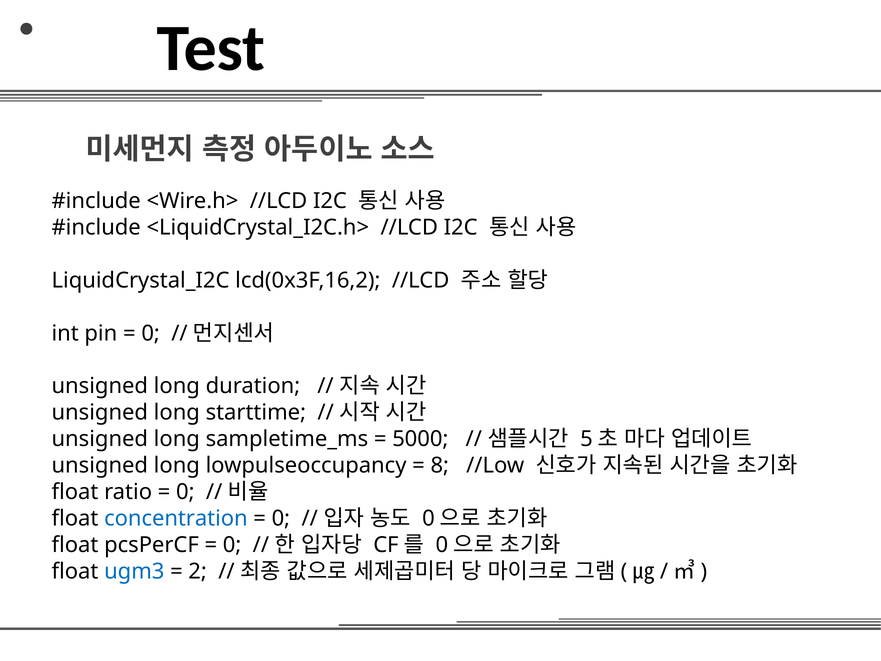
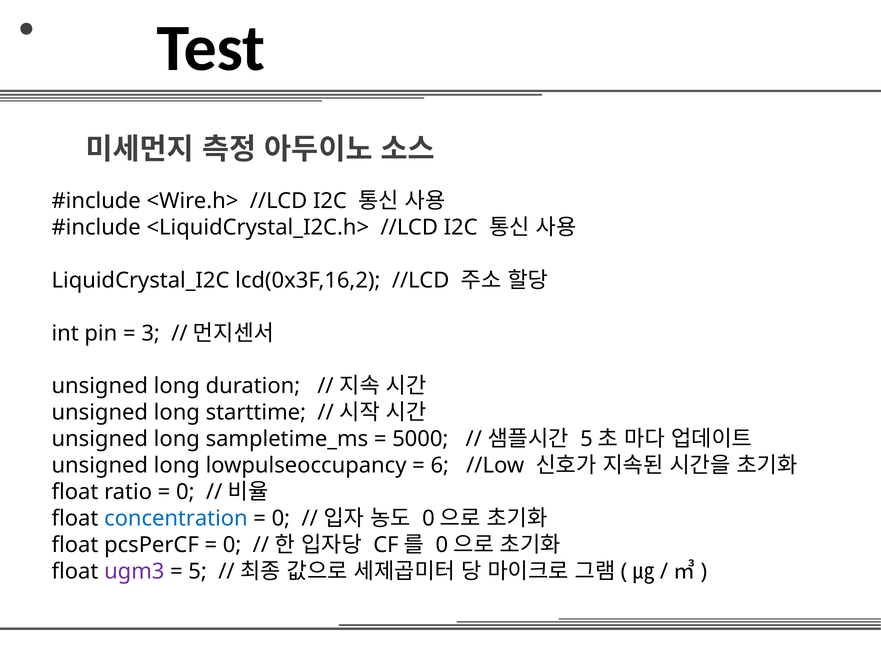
0: 0 -> 3 (151, 333)
8: 8 -> 6 (440, 465)
ugm3 colour: blue -> purple (134, 571)
2: 2 -> 5 (198, 571)
